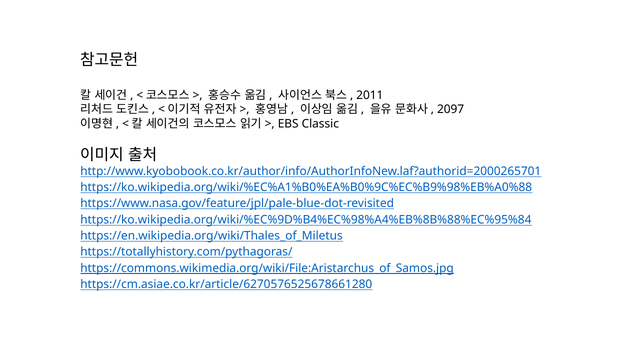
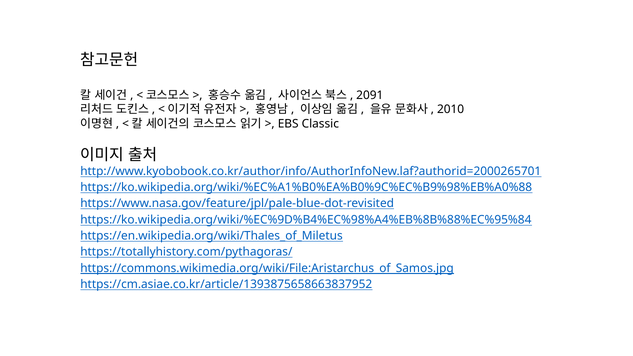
2011: 2011 -> 2091 (370, 95)
2097: 2097 -> 2010 (451, 110)
https://cm.asiae.co.kr/article/6270576525678661280: https://cm.asiae.co.kr/article/6270576525678661280 -> https://cm.asiae.co.kr/article/1393875658663837952 (226, 284)
